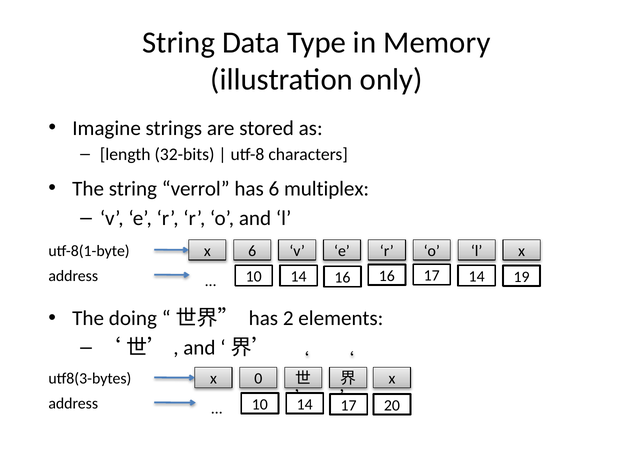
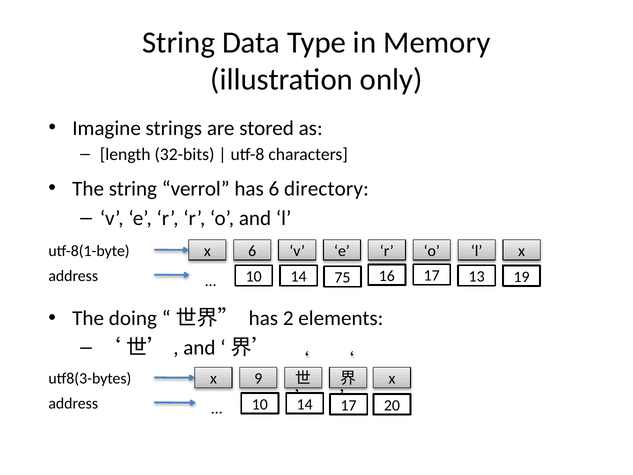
multiplex: multiplex -> directory (326, 189)
14: 14 -> 13 (477, 276)
14 16: 16 -> 75 (342, 278)
0: 0 -> 9 (258, 379)
